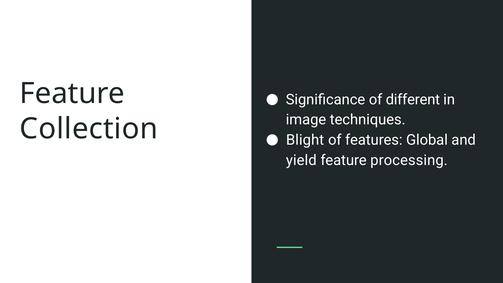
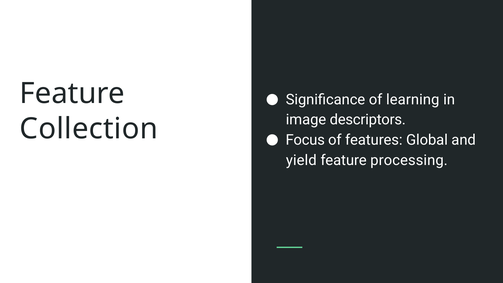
different: different -> learning (413, 100)
techniques: techniques -> descriptors (368, 120)
Blight: Blight -> Focus (305, 140)
